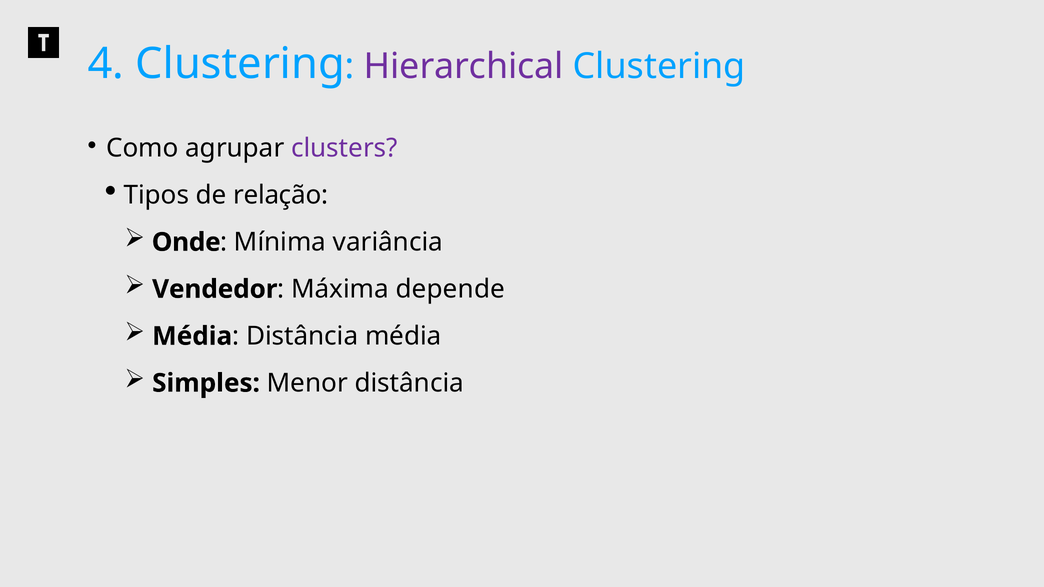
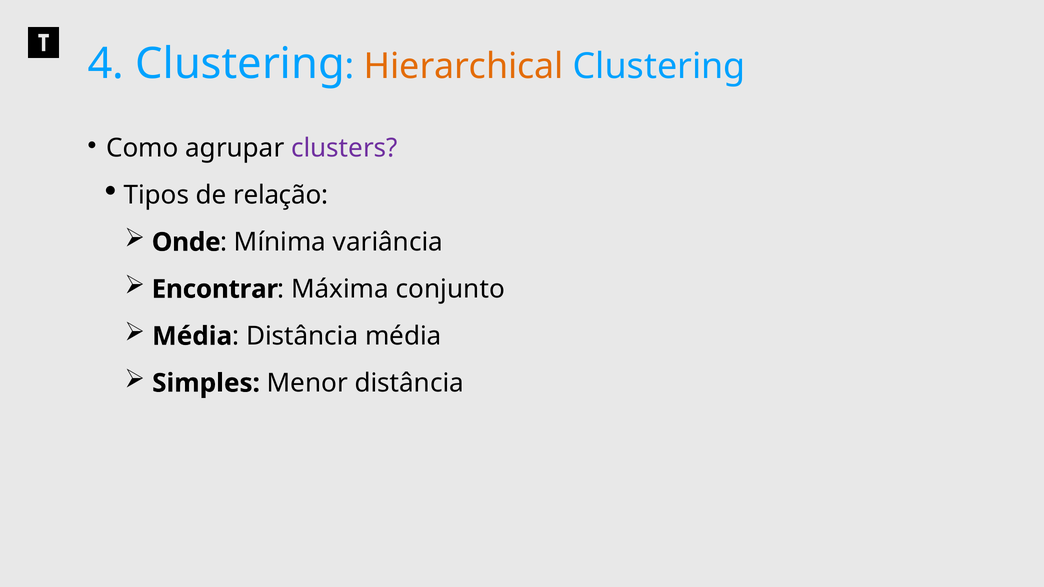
Hierarchical colour: purple -> orange (464, 66)
Vendedor: Vendedor -> Encontrar (215, 289)
depende: depende -> conjunto (450, 289)
